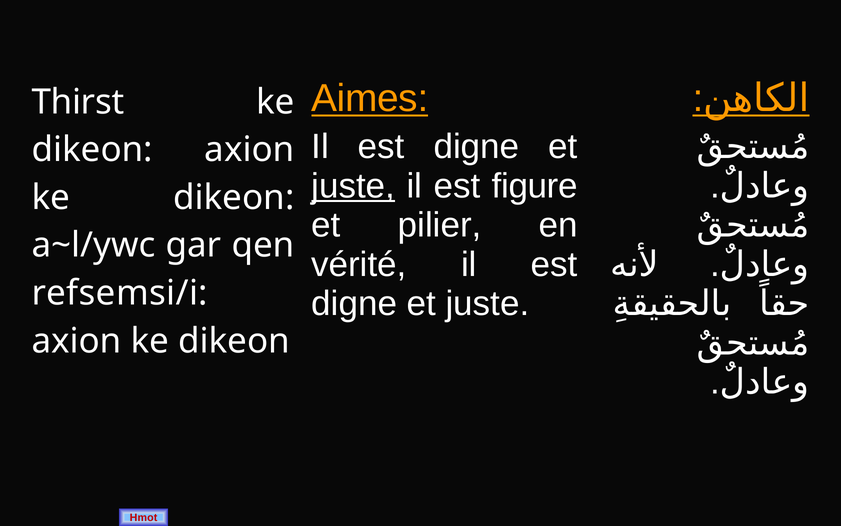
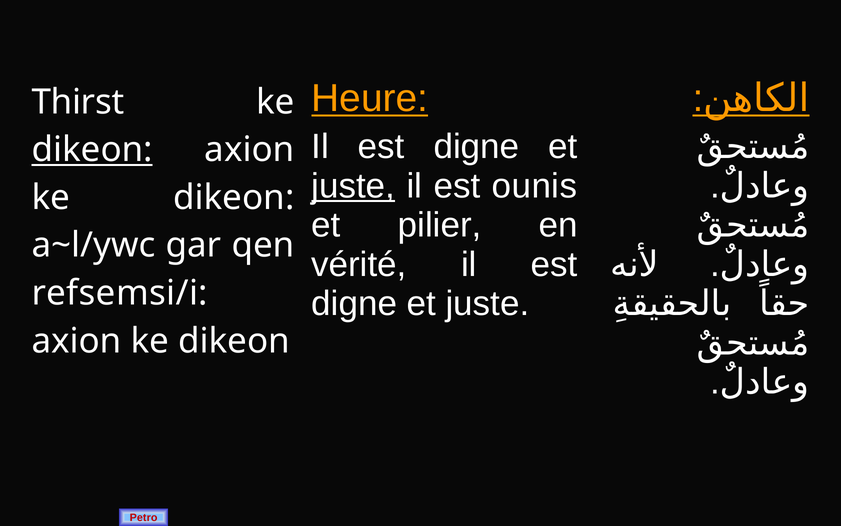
Aimes: Aimes -> Heure (370, 98)
dikeon underline: none -> present (92, 150)
figure: figure -> ounis (534, 186)
Hmot: Hmot -> Petro (144, 518)
